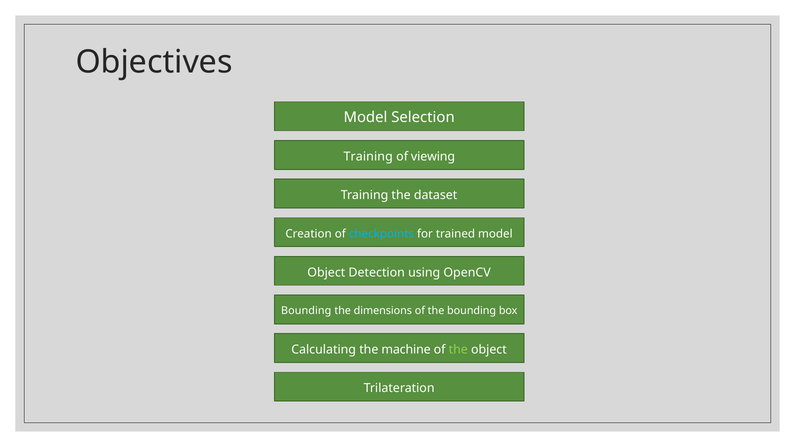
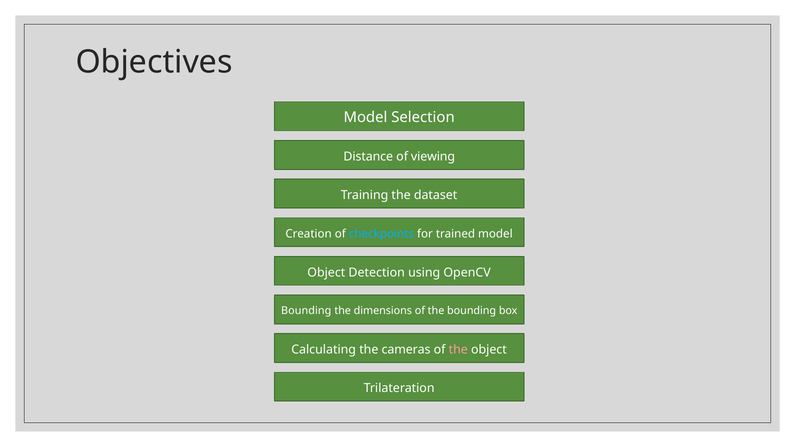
Training: Training -> Distance (368, 157)
machine: machine -> cameras (406, 350)
the colour: light green -> pink (458, 350)
